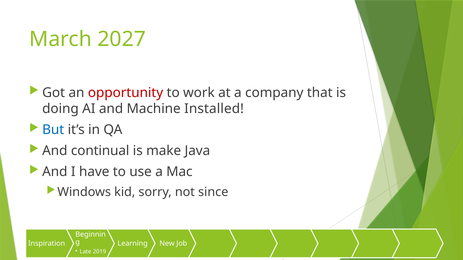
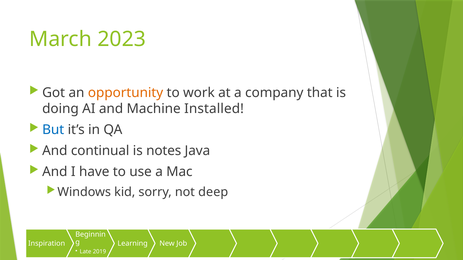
2027: 2027 -> 2023 (122, 39)
opportunity colour: red -> orange (126, 93)
make: make -> notes (164, 151)
since: since -> deep (213, 192)
